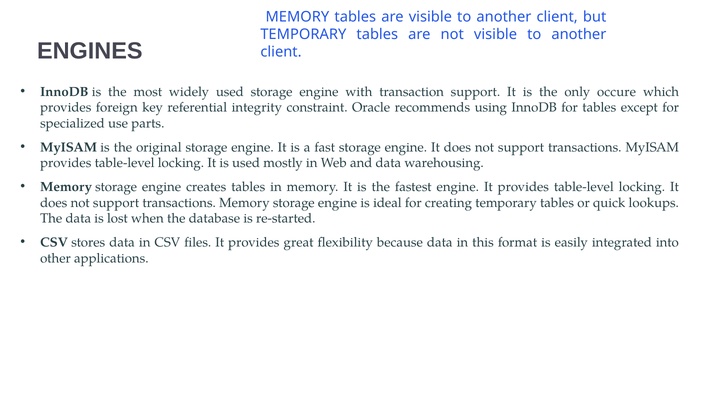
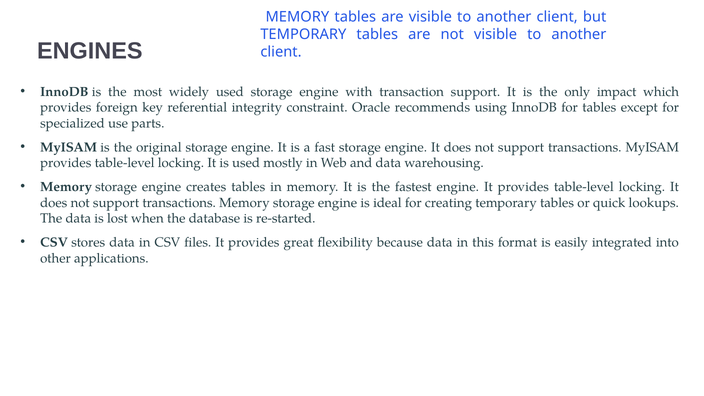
occure: occure -> impact (617, 92)
